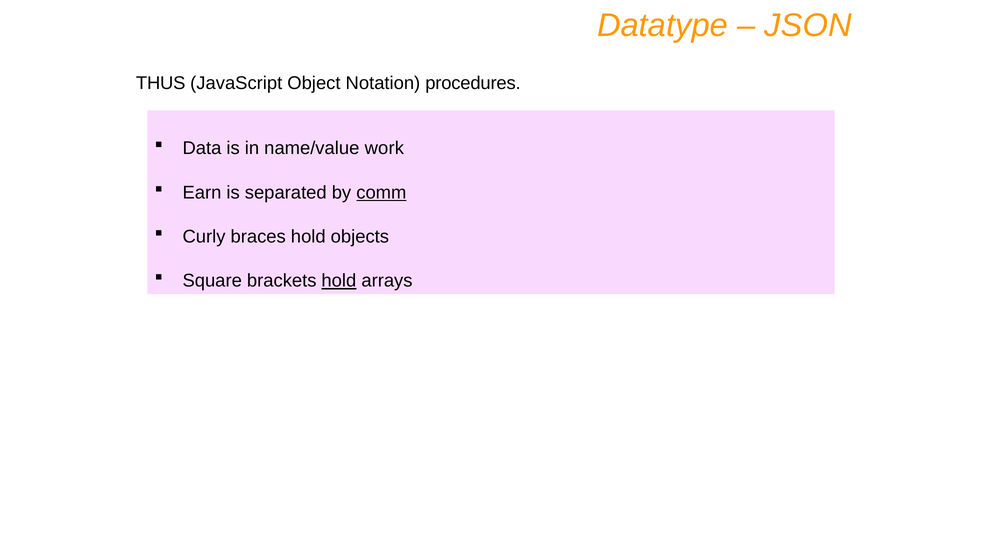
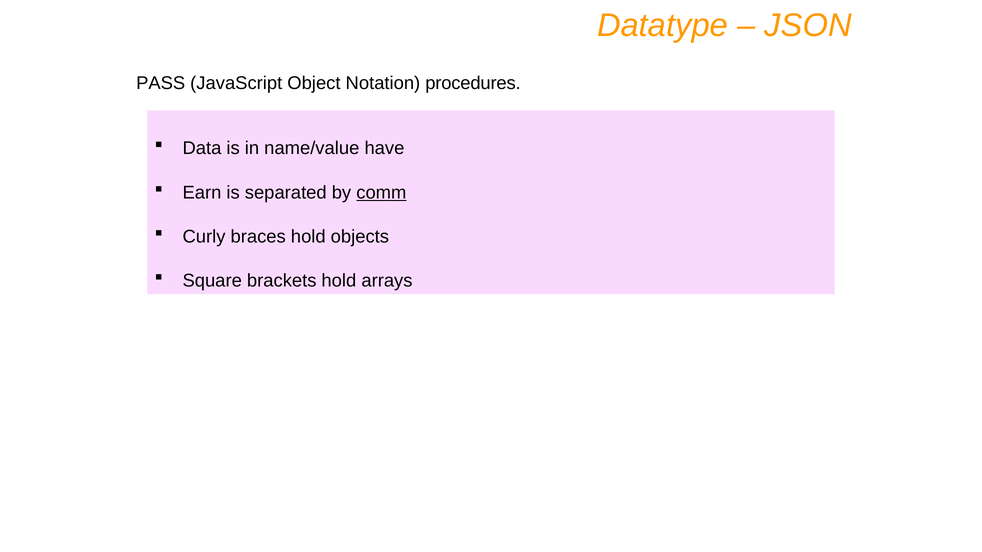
THUS: THUS -> PASS (161, 83)
work: work -> have (384, 149)
hold underline: present -> none (339, 281)
